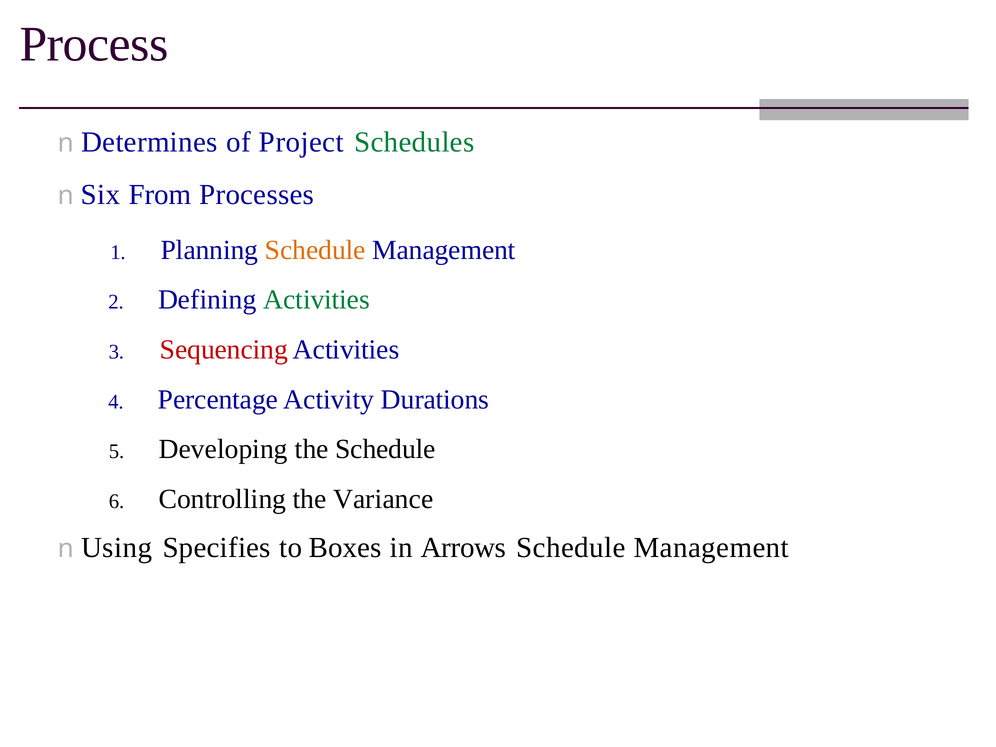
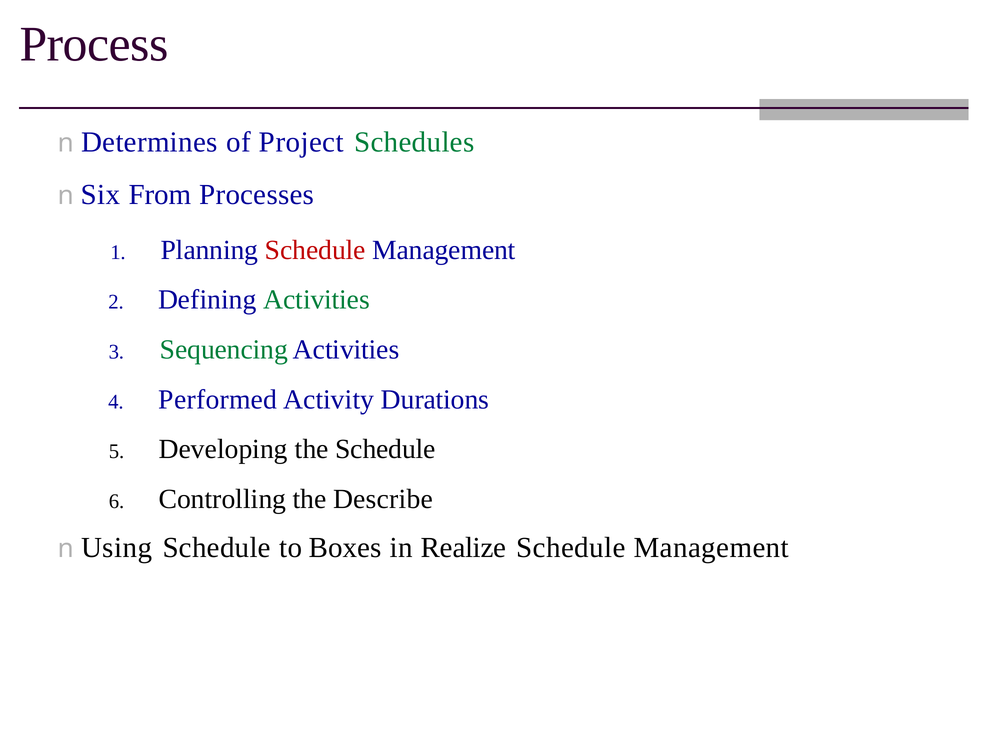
Schedule colour: orange -> red (315, 250)
Sequencing colour: red -> green (224, 350)
Percentage: Percentage -> Performed (218, 399)
Variance: Variance -> Describe (383, 499)
Using Specifies: Specifies -> Schedule (217, 547)
Arrows: Arrows -> Realize (463, 547)
